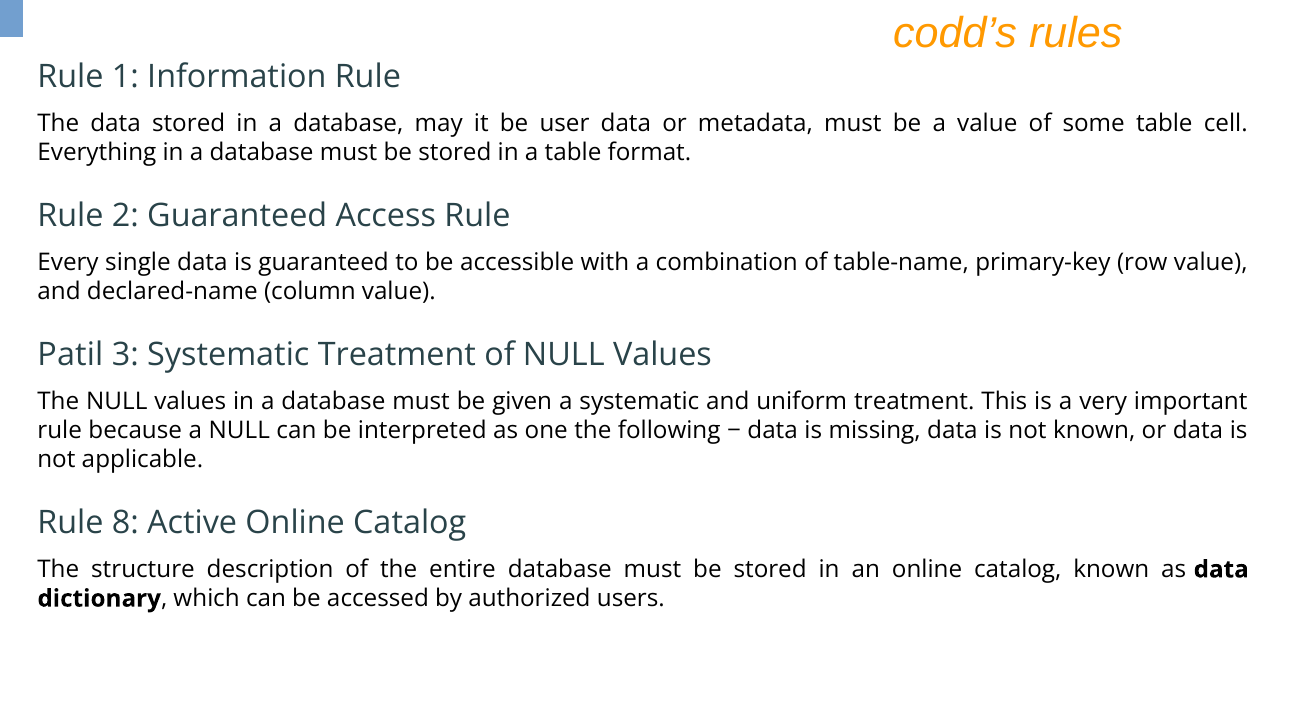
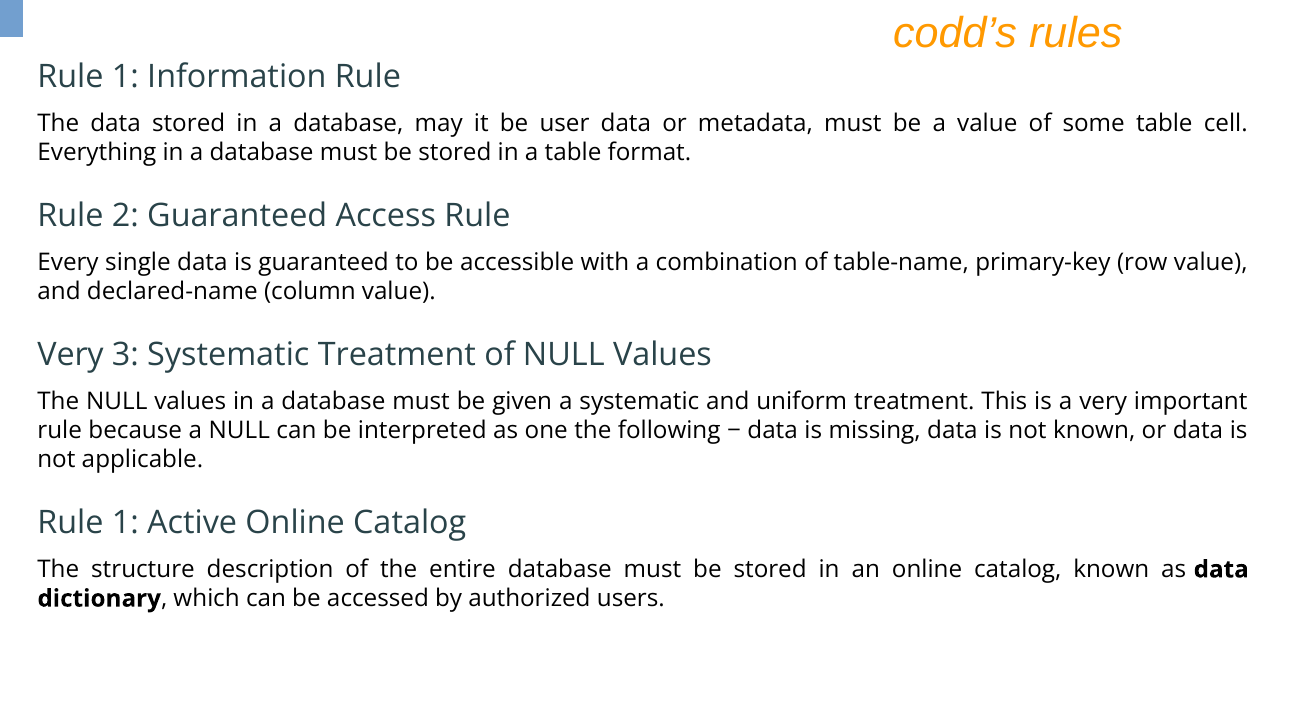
Patil: Patil -> Very (71, 355)
8: 8 -> 1 (125, 523)
